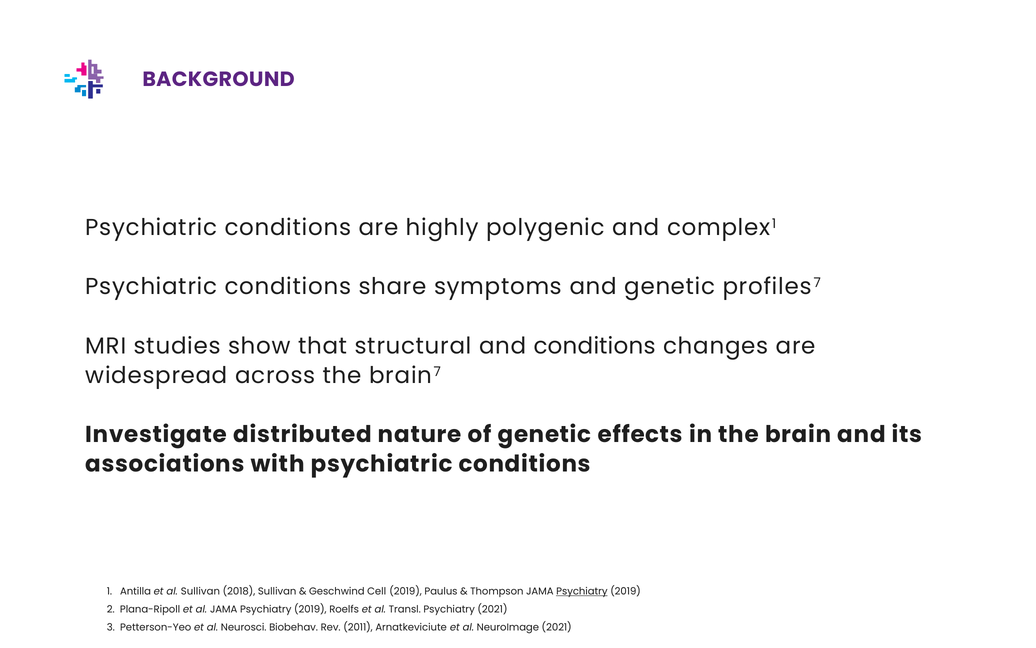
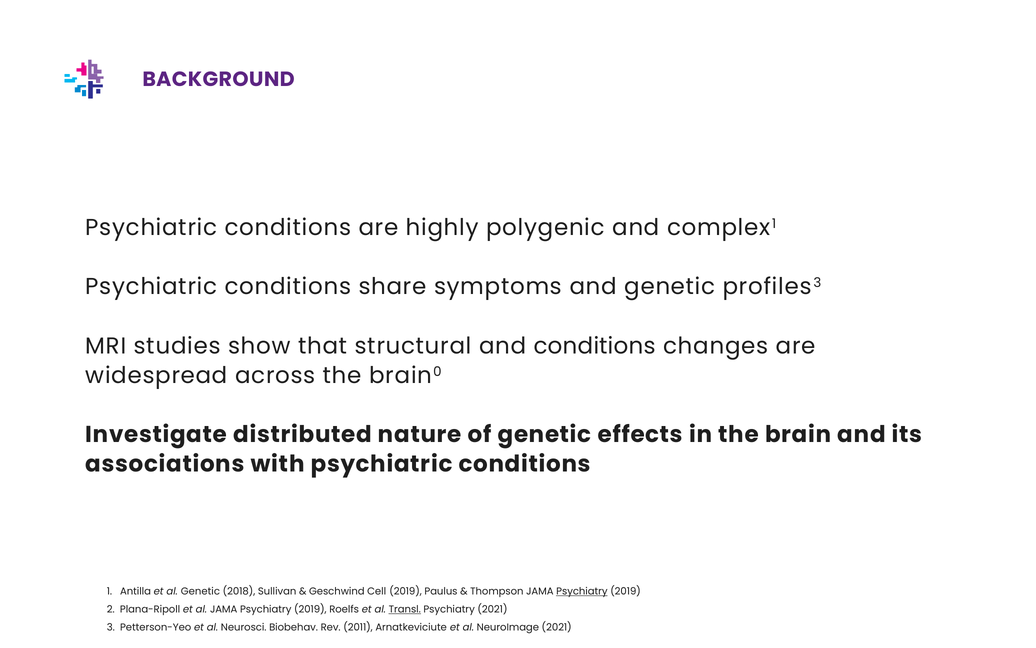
7: 7 -> 3 (817, 283)
brain 7: 7 -> 0 (437, 372)
al Sullivan: Sullivan -> Genetic (200, 591)
Transl underline: none -> present (405, 609)
